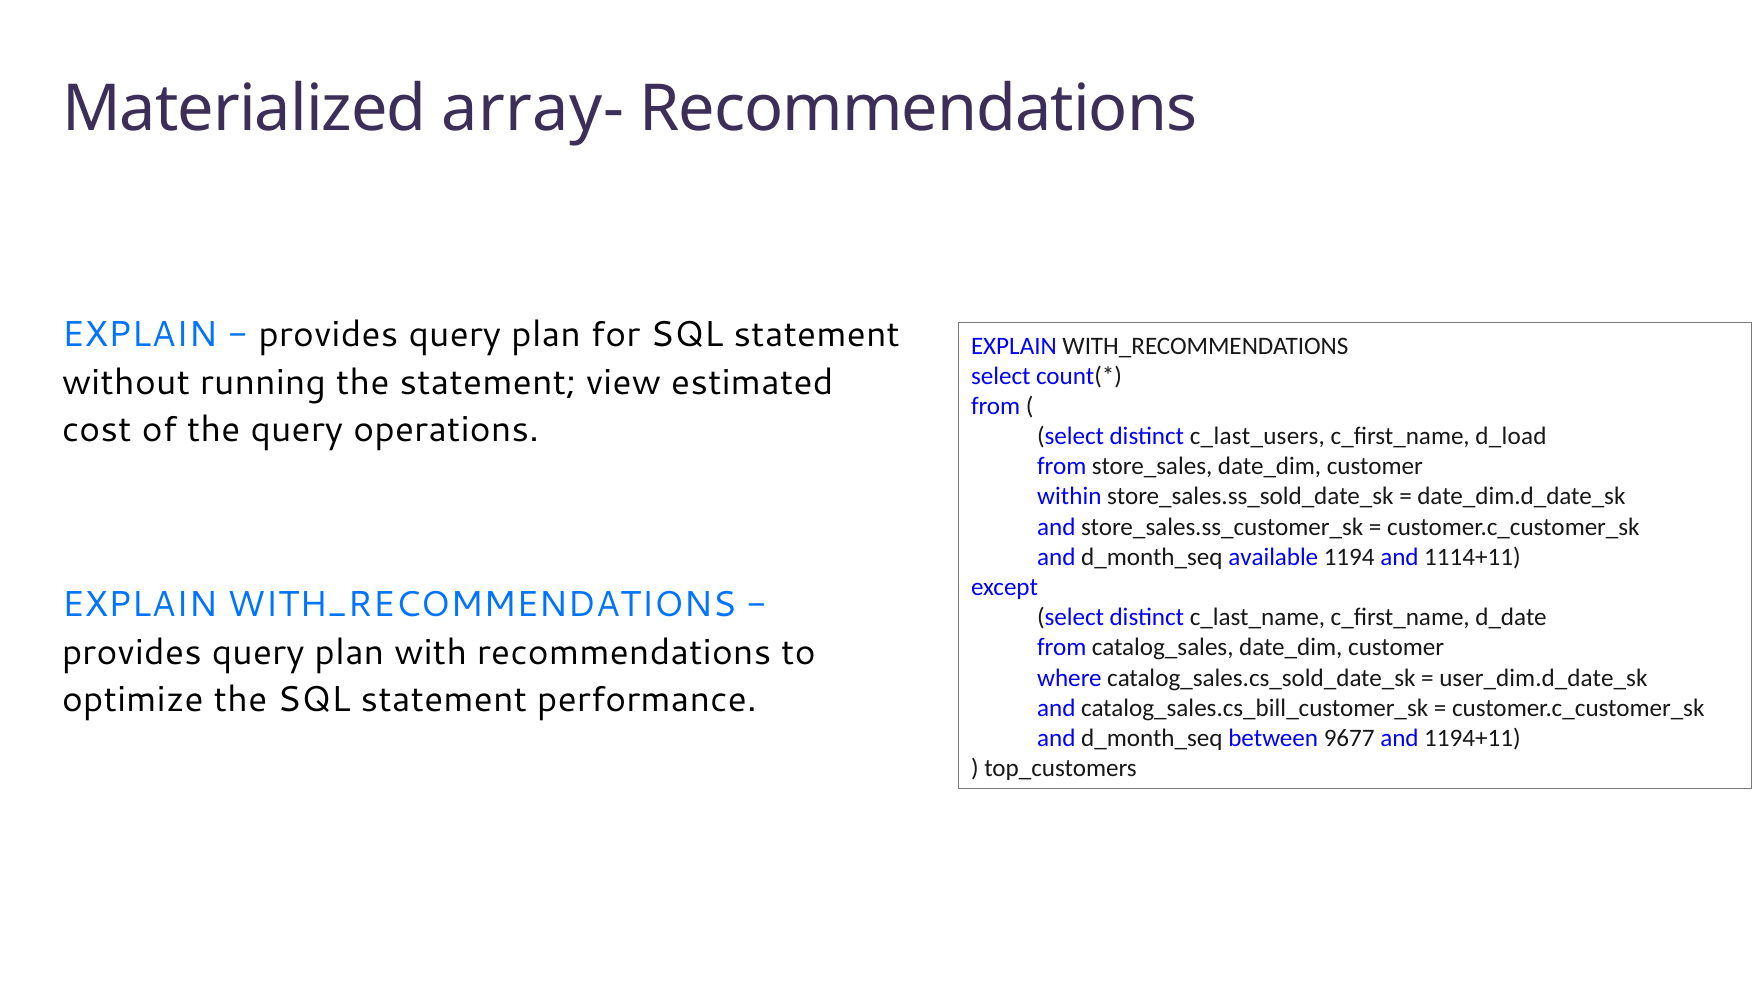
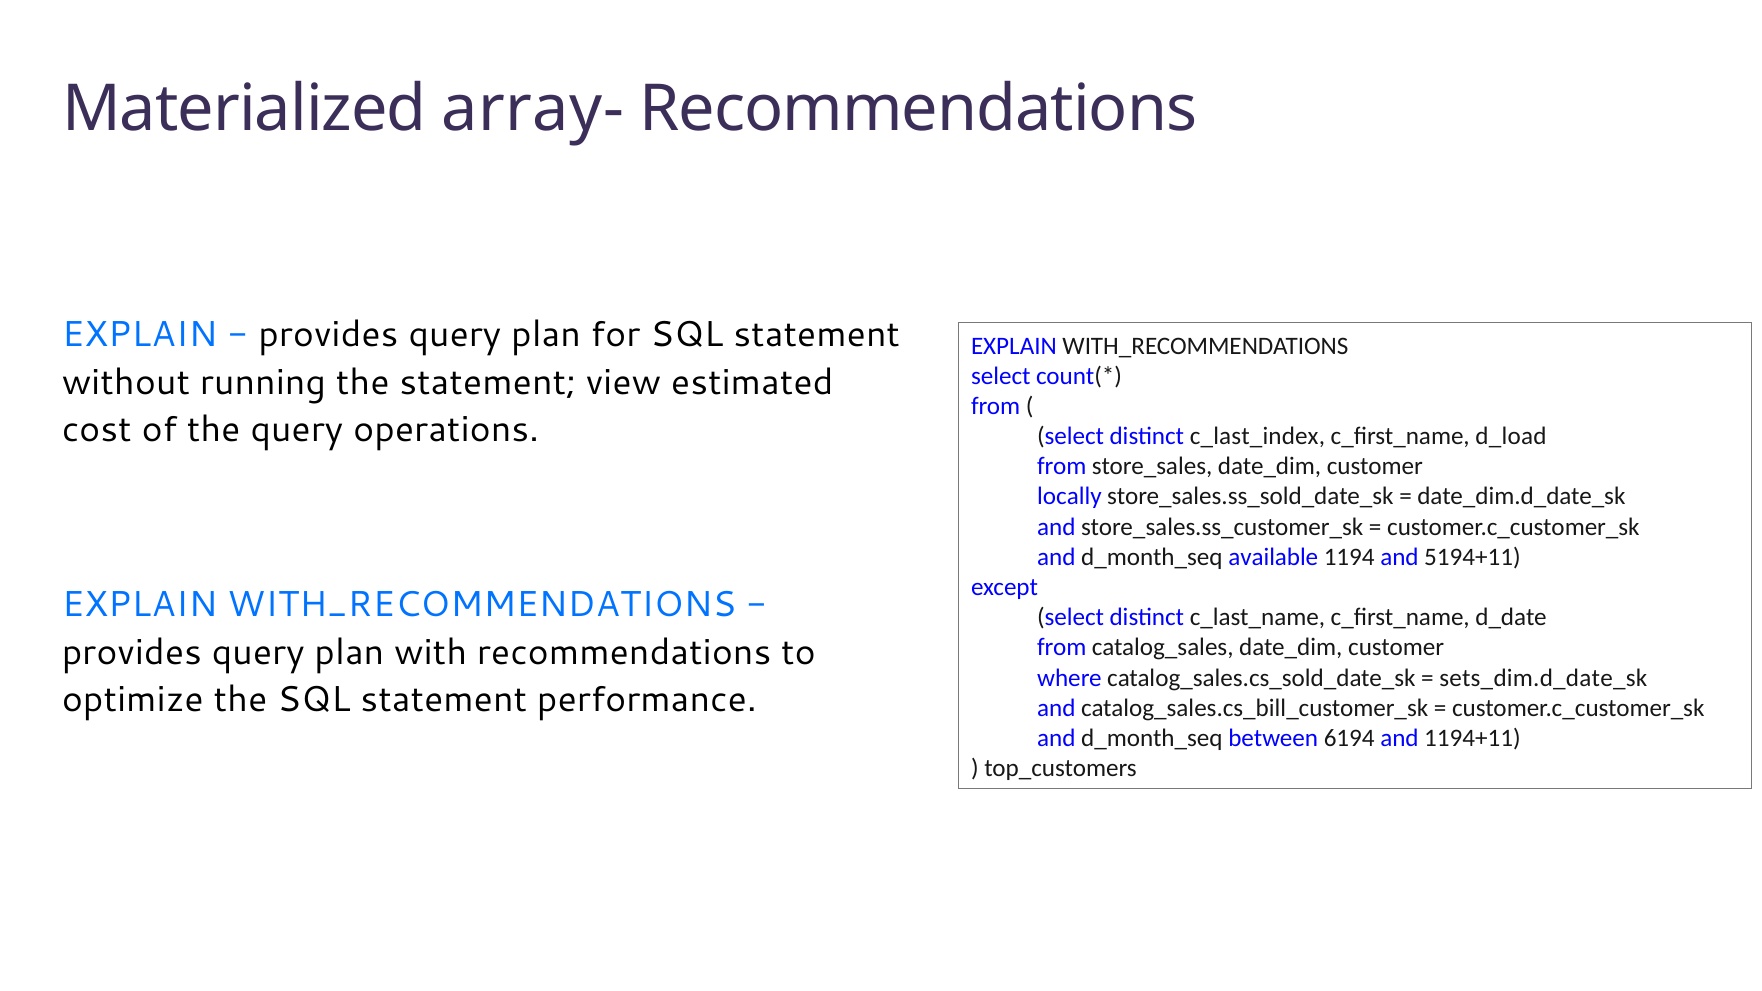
c_last_users: c_last_users -> c_last_index (1257, 436)
within: within -> locally (1069, 497)
1114+11: 1114+11 -> 5194+11 (1472, 557)
user_dim.d_date_sk: user_dim.d_date_sk -> sets_dim.d_date_sk (1543, 678)
9677: 9677 -> 6194 (1349, 738)
